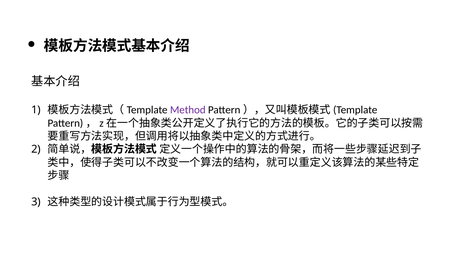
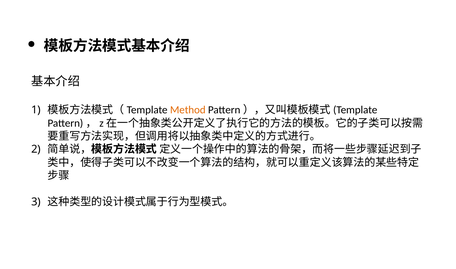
Method colour: purple -> orange (188, 110)
